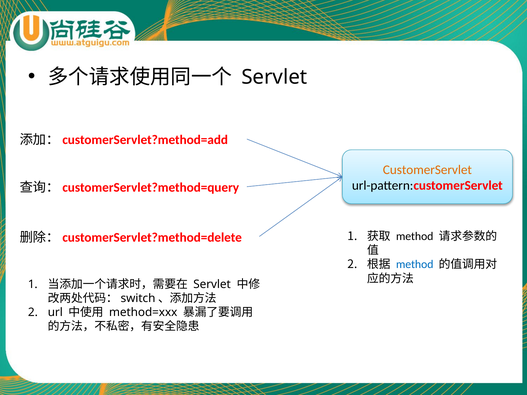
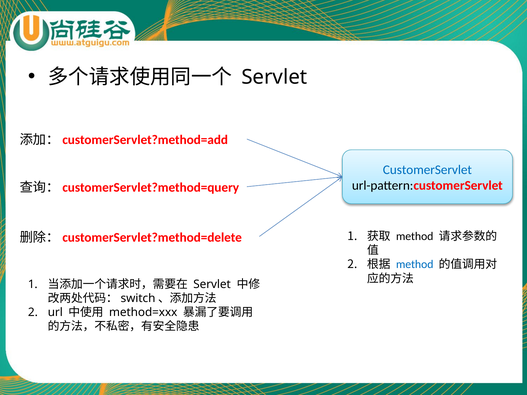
CustomerServlet colour: orange -> blue (427, 170)
